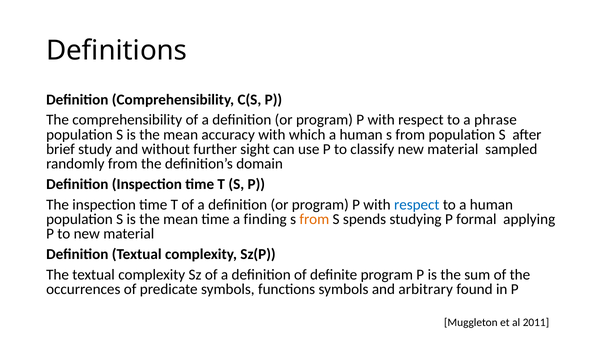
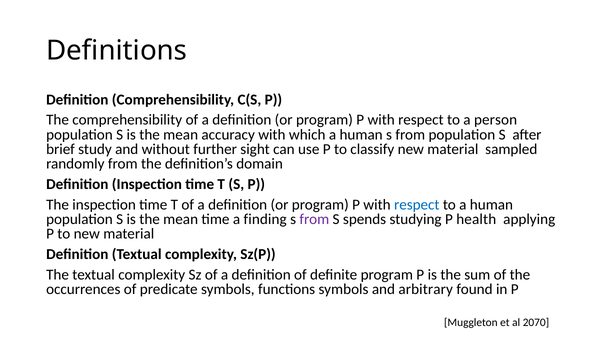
phrase: phrase -> person (496, 120)
from colour: orange -> purple (314, 220)
formal: formal -> health (476, 220)
2011: 2011 -> 2070 (536, 323)
